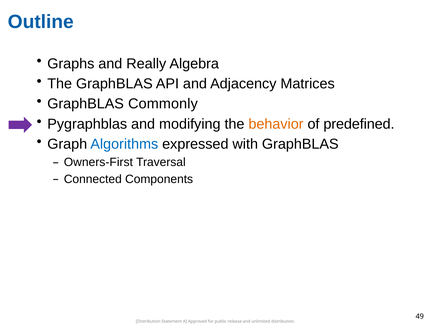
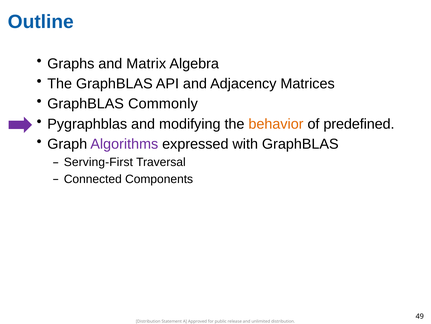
Really: Really -> Matrix (146, 63)
Algorithms colour: blue -> purple (124, 144)
Owners-First: Owners-First -> Serving-First (98, 162)
